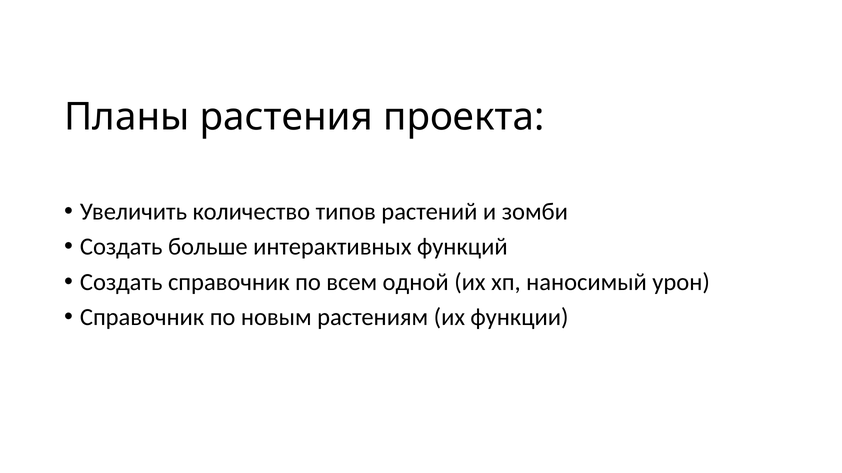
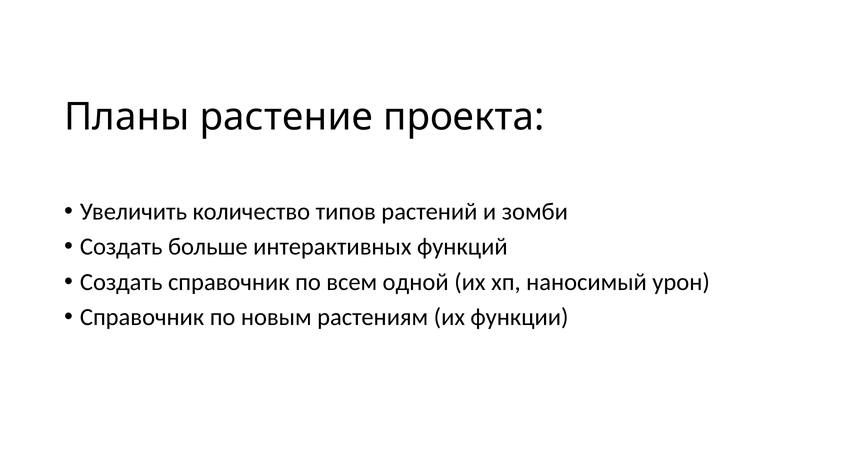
растения: растения -> растение (286, 117)
